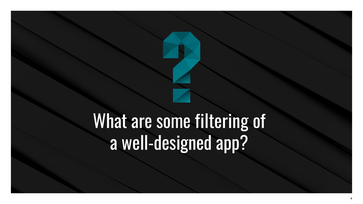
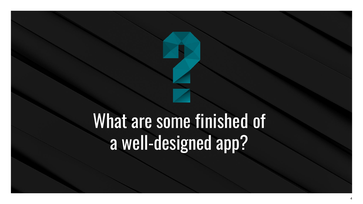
filtering: filtering -> finished (222, 122)
